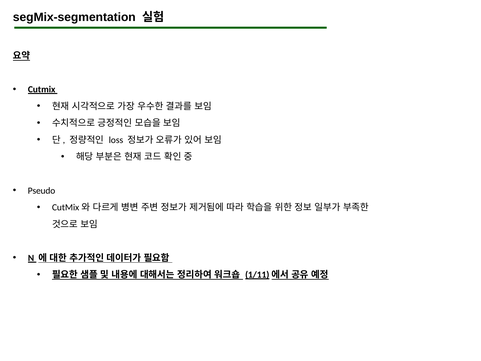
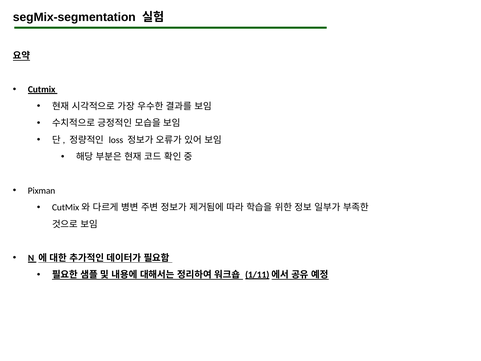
Pseudo: Pseudo -> Pixman (42, 190)
